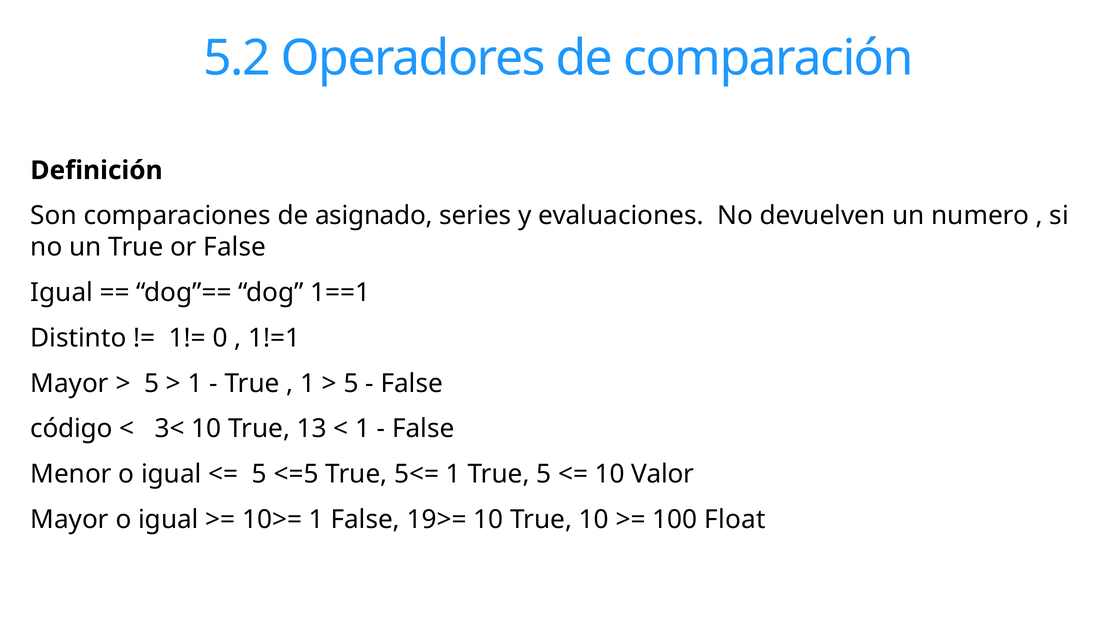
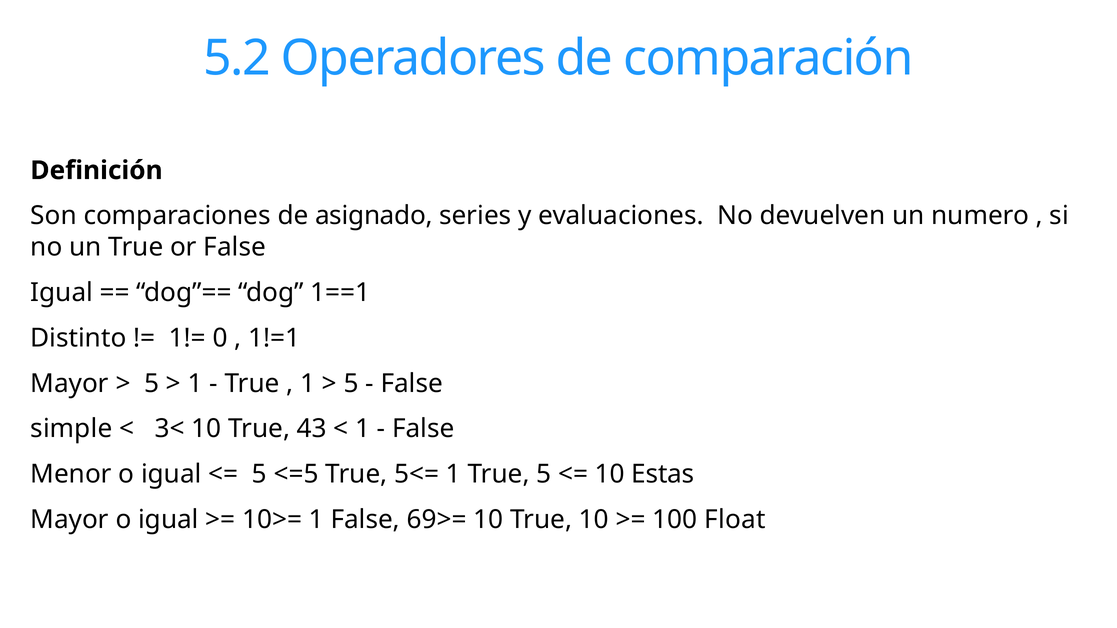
código: código -> simple (71, 429)
13: 13 -> 43 (312, 429)
Valor: Valor -> Estas (663, 474)
19>=: 19>= -> 69>= (437, 520)
